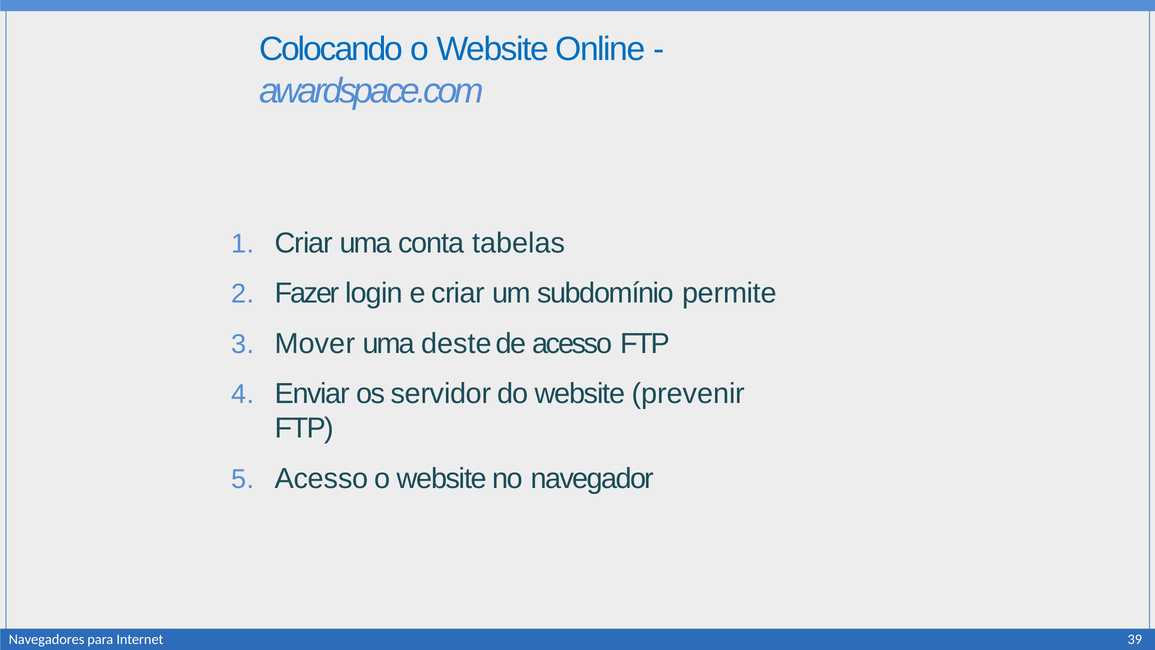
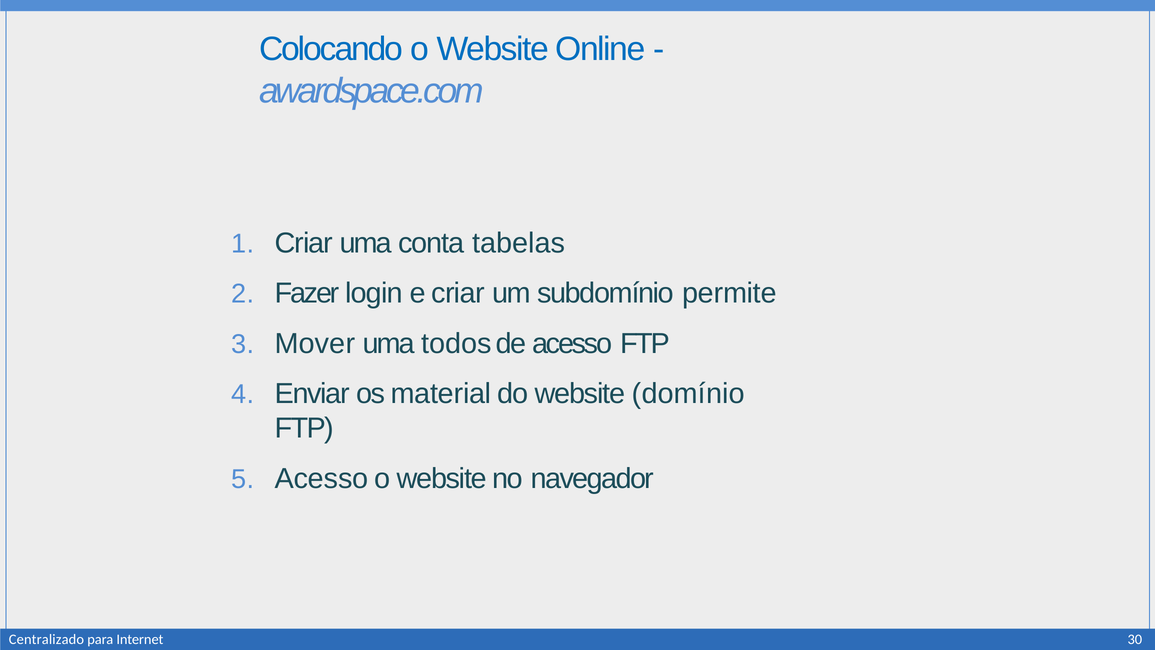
deste: deste -> todos (457, 343)
servidor: servidor -> material (441, 394)
prevenir: prevenir -> domínio (688, 394)
Navegadores: Navegadores -> Centralizado (46, 639)
39: 39 -> 30 (1135, 639)
